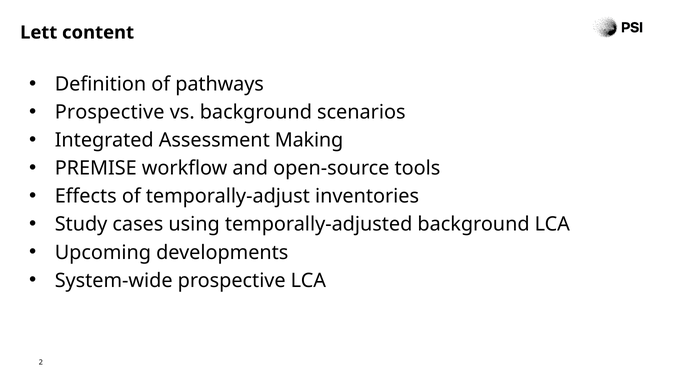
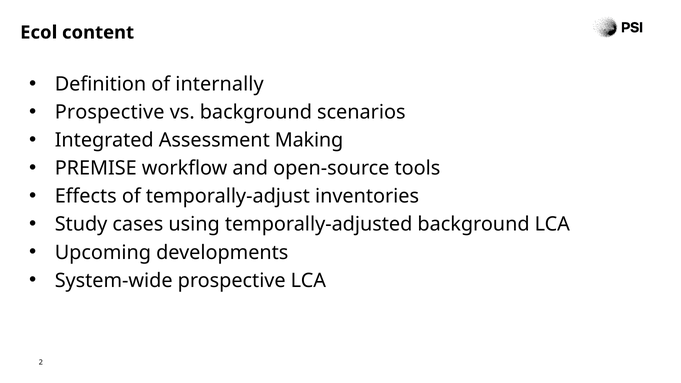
Lett: Lett -> Ecol (39, 33)
pathways: pathways -> internally (219, 84)
